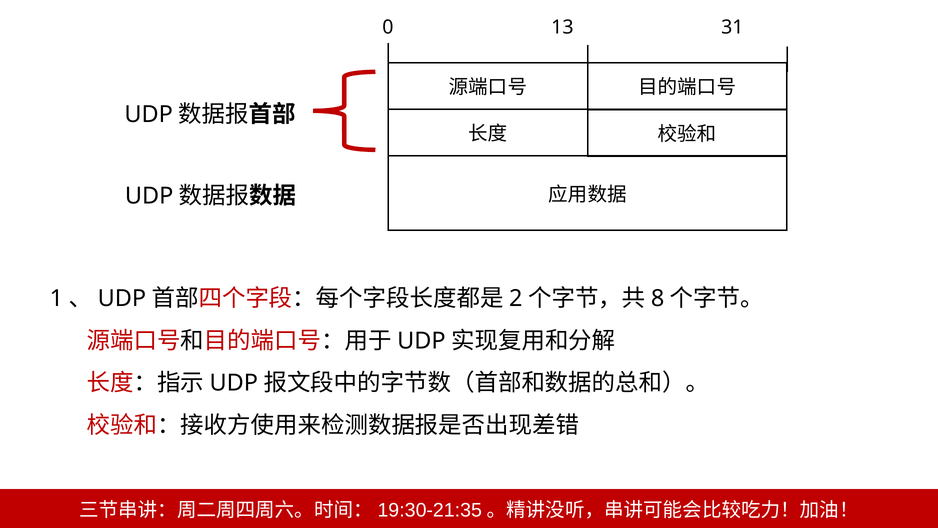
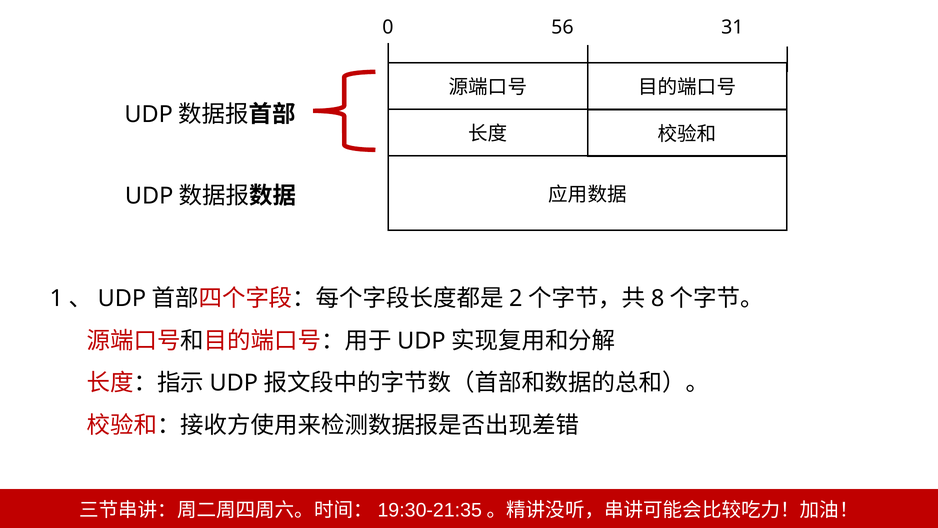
13: 13 -> 56 (562, 27)
